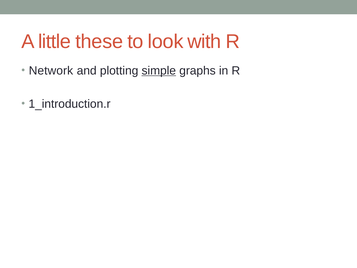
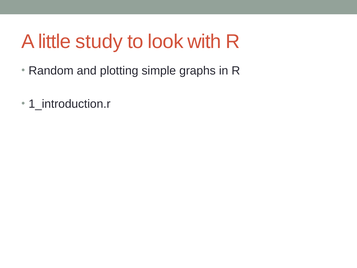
these: these -> study (99, 42)
Network: Network -> Random (51, 71)
simple underline: present -> none (159, 71)
